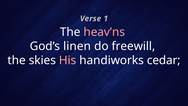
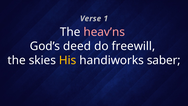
linen: linen -> deed (77, 46)
His colour: pink -> yellow (68, 60)
cedar: cedar -> saber (164, 60)
